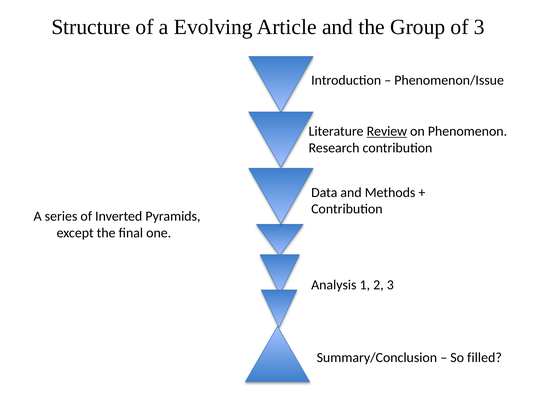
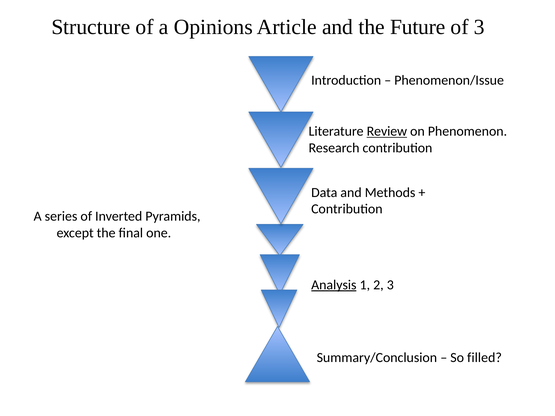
Evolving: Evolving -> Opinions (213, 27)
Group: Group -> Future (418, 27)
Analysis underline: none -> present (334, 285)
